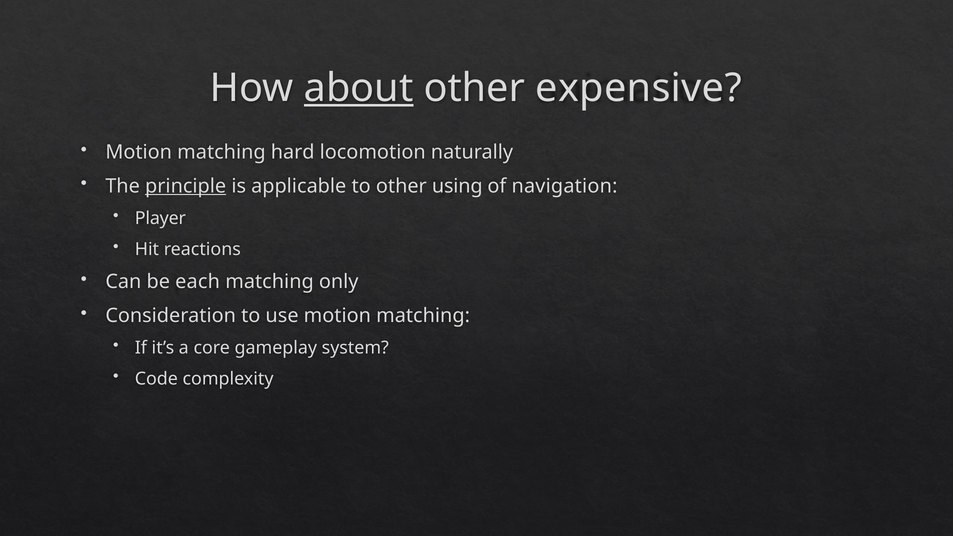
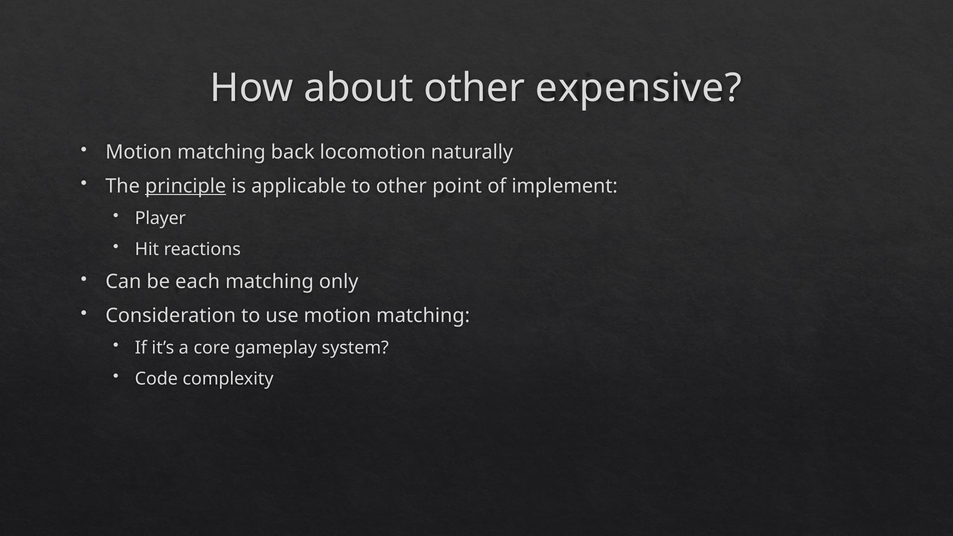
about underline: present -> none (359, 88)
hard: hard -> back (293, 152)
using: using -> point (457, 186)
navigation: navigation -> implement (565, 186)
